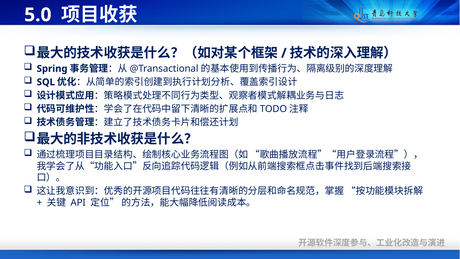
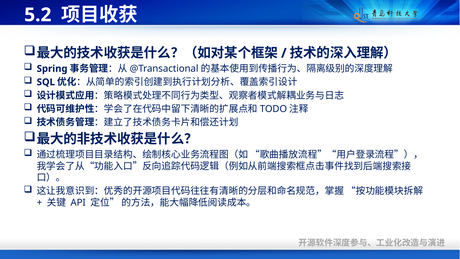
5.0: 5.0 -> 5.2 (38, 15)
